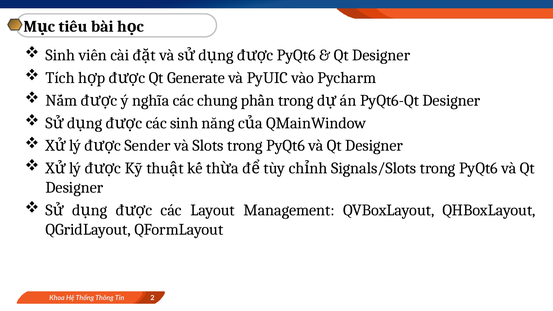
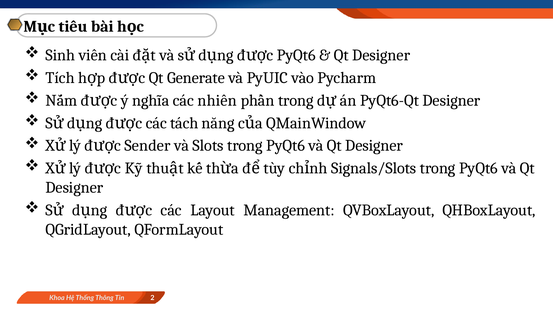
chung: chung -> nhiên (217, 100)
các sinh: sinh -> tách (184, 123)
